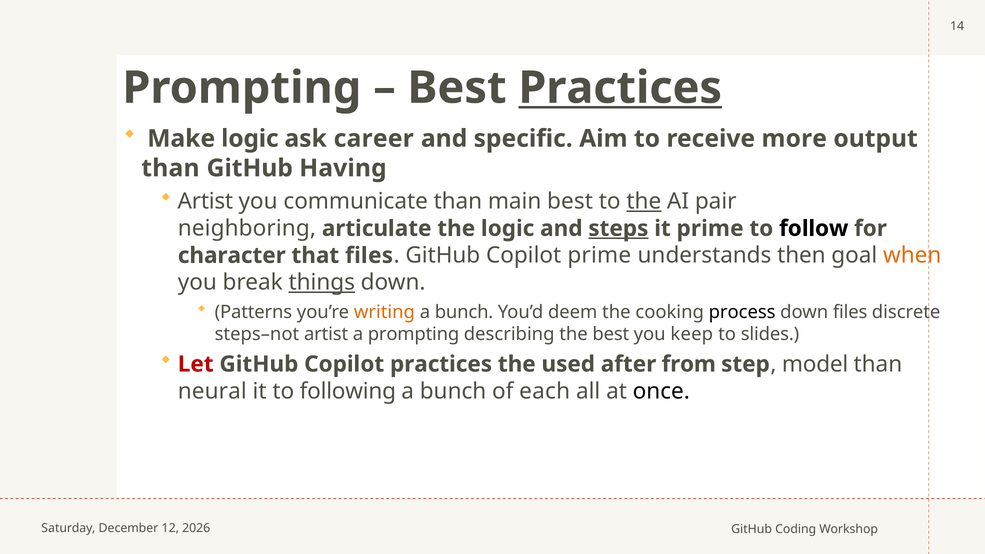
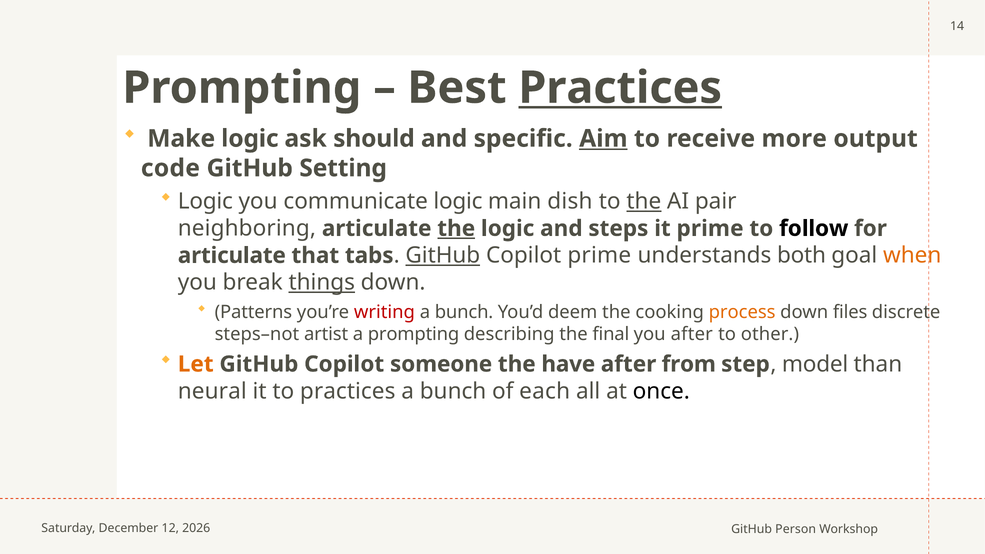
career: career -> should (374, 139)
Aim underline: none -> present (603, 139)
than: than -> code (170, 168)
Having: Having -> Setting (343, 168)
Artist: Artist -> Logic (205, 201)
communicate than: than -> logic (458, 201)
main best: best -> dish (570, 201)
the underline: none -> present (456, 228)
steps underline: present -> none (618, 228)
character: character -> articulate (232, 256)
that files: files -> tabs (369, 256)
GitHub underline: none -> present (443, 256)
then: then -> both (801, 256)
writing colour: orange -> red (384, 312)
process colour: black -> orange (742, 312)
the best: best -> final (611, 334)
you keep: keep -> after (692, 334)
slides: slides -> other (770, 334)
Let colour: red -> orange (196, 364)
Copilot practices: practices -> someone (441, 364)
used: used -> have (568, 364)
to following: following -> practices (348, 391)
Coding: Coding -> Person (796, 529)
